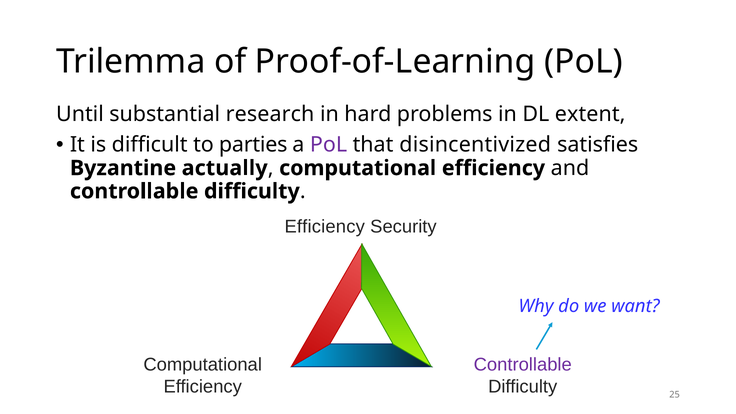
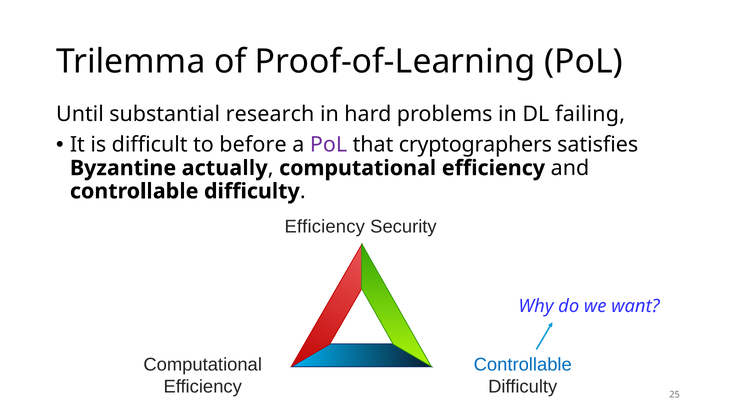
extent: extent -> failing (590, 114)
parties: parties -> before (253, 145)
disincentivized: disincentivized -> cryptographers (475, 145)
Controllable colour: purple -> blue (523, 365)
